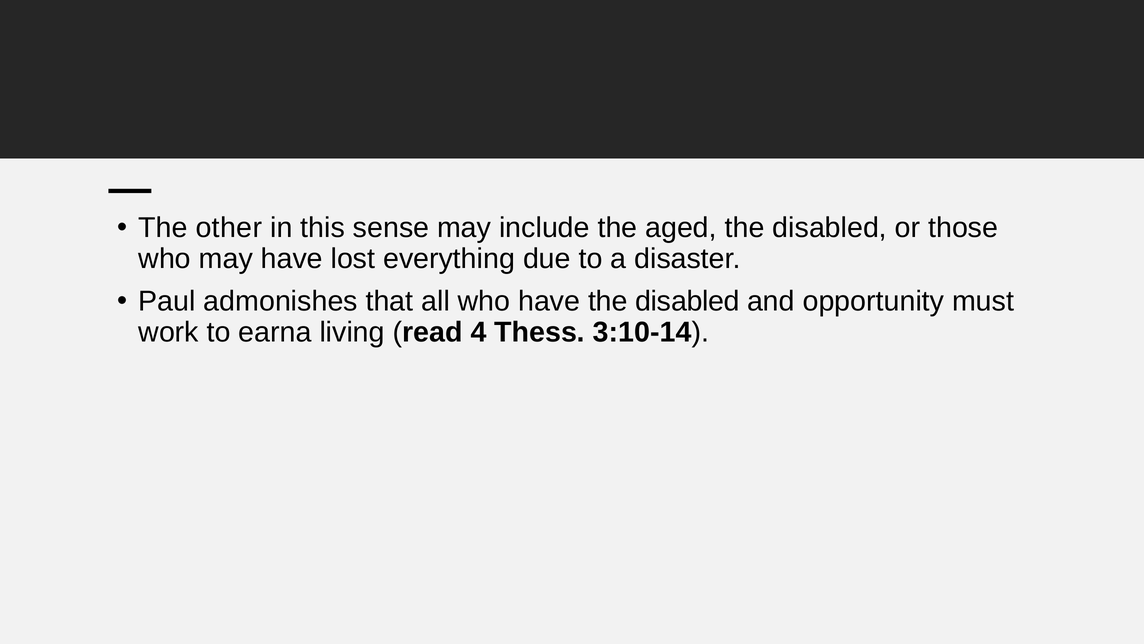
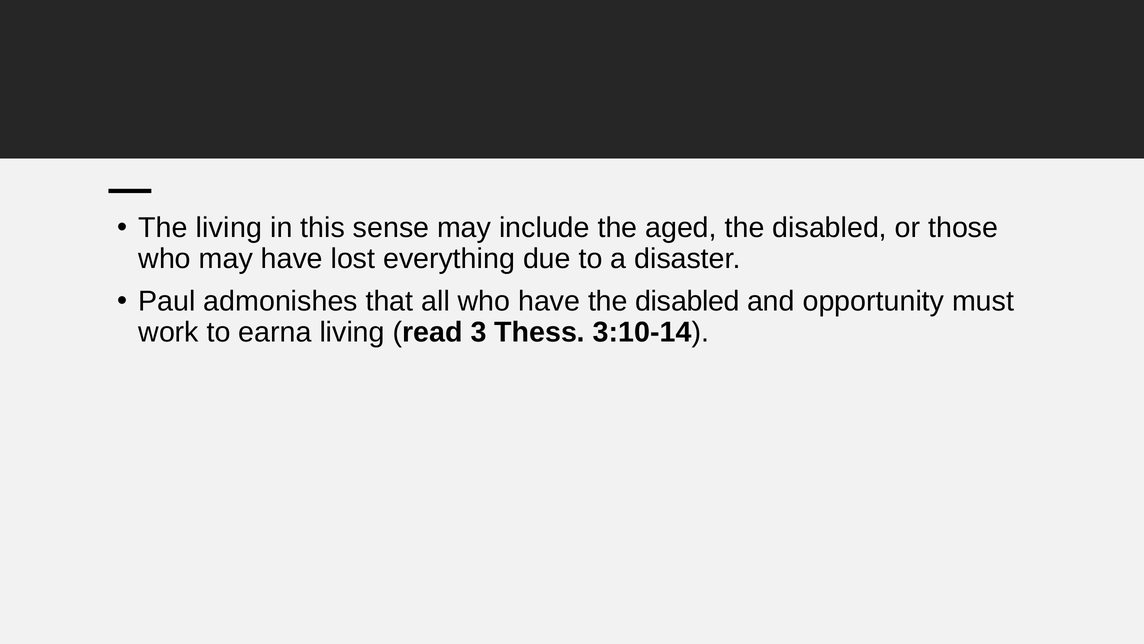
The other: other -> living (229, 228)
4: 4 -> 3 (479, 332)
